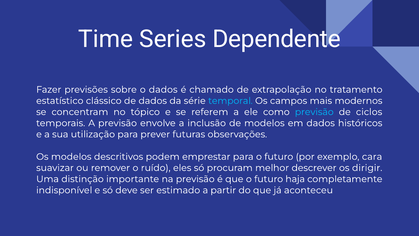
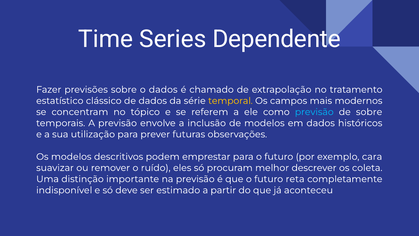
temporal colour: light blue -> yellow (230, 101)
de ciclos: ciclos -> sobre (369, 112)
dirigir: dirigir -> coleta (367, 168)
haja: haja -> reta (295, 179)
